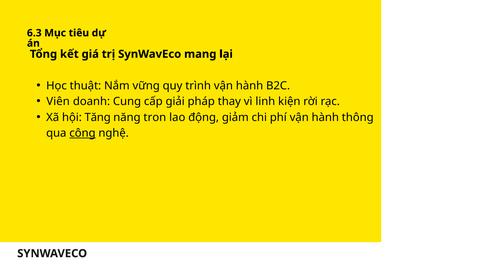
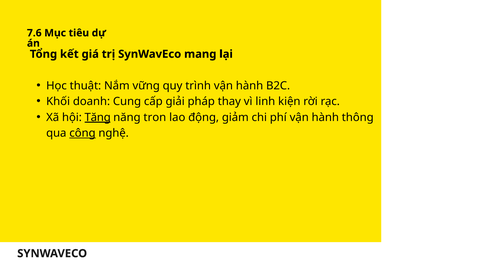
6.3: 6.3 -> 7.6 (34, 33)
Viên: Viên -> Khối (58, 102)
Tăng underline: none -> present (98, 118)
